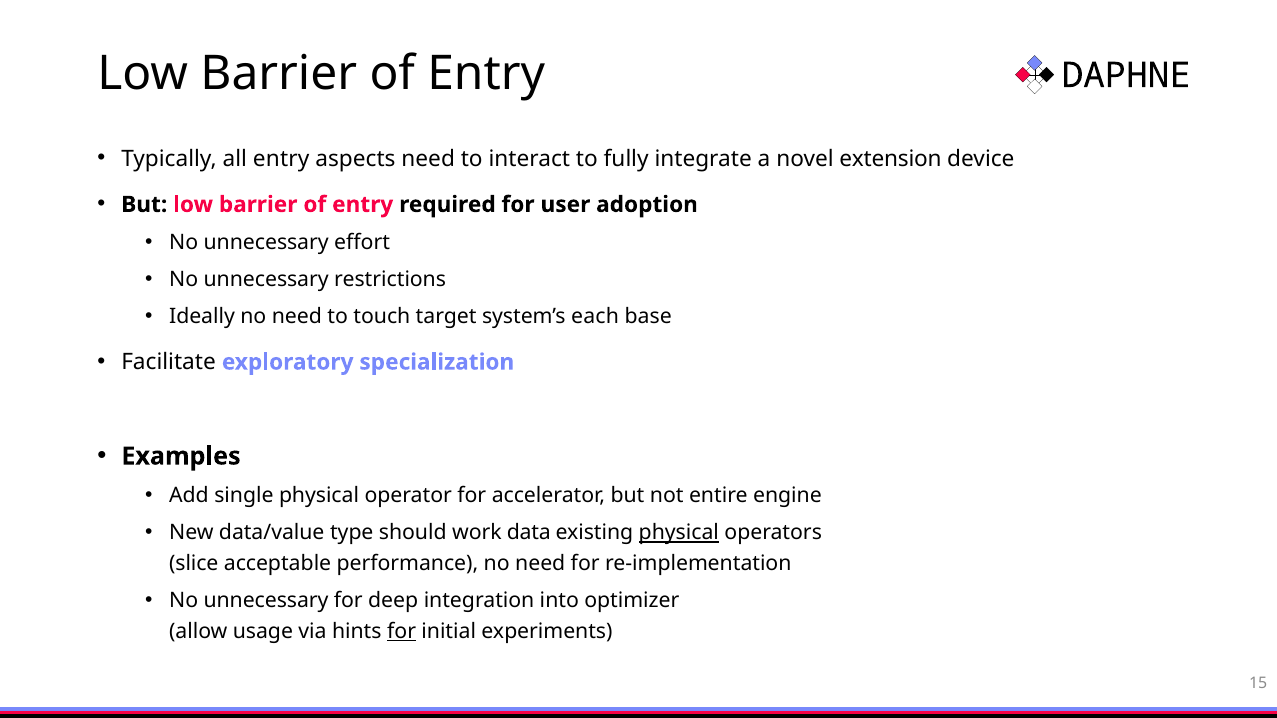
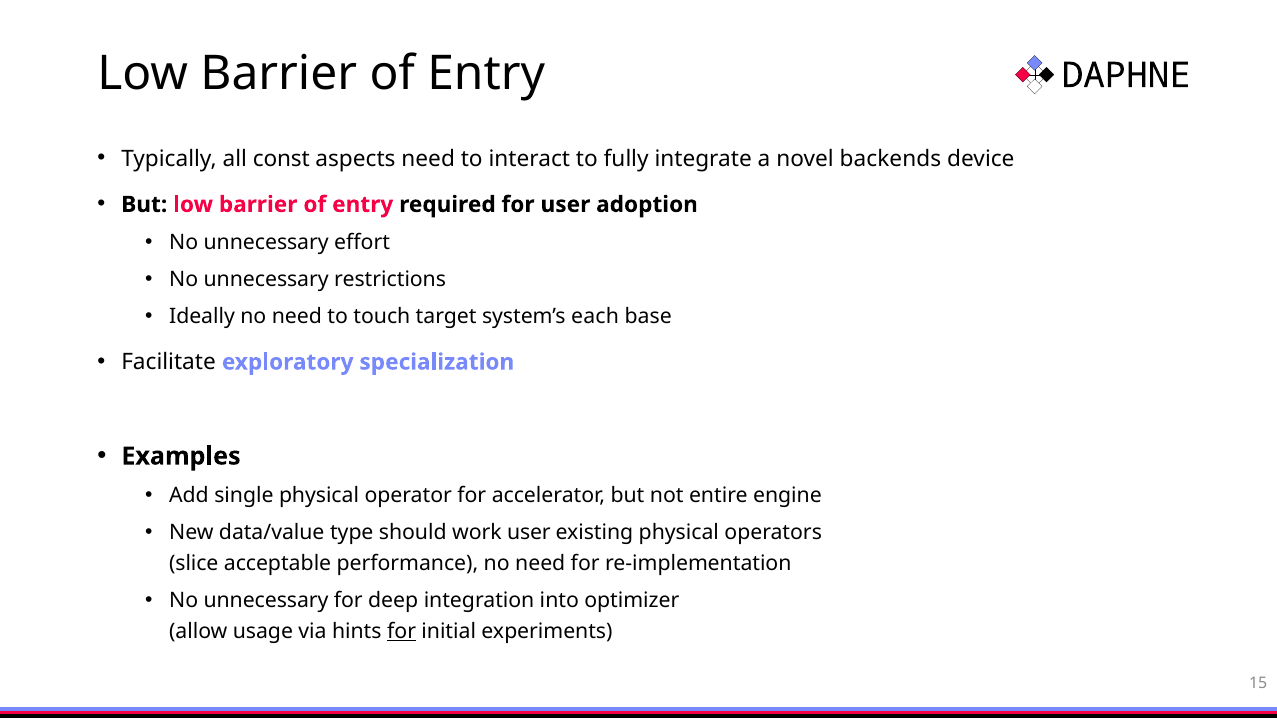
all entry: entry -> const (281, 159)
extension: extension -> backends (890, 159)
work data: data -> user (529, 533)
physical underline: present -> none (679, 533)
